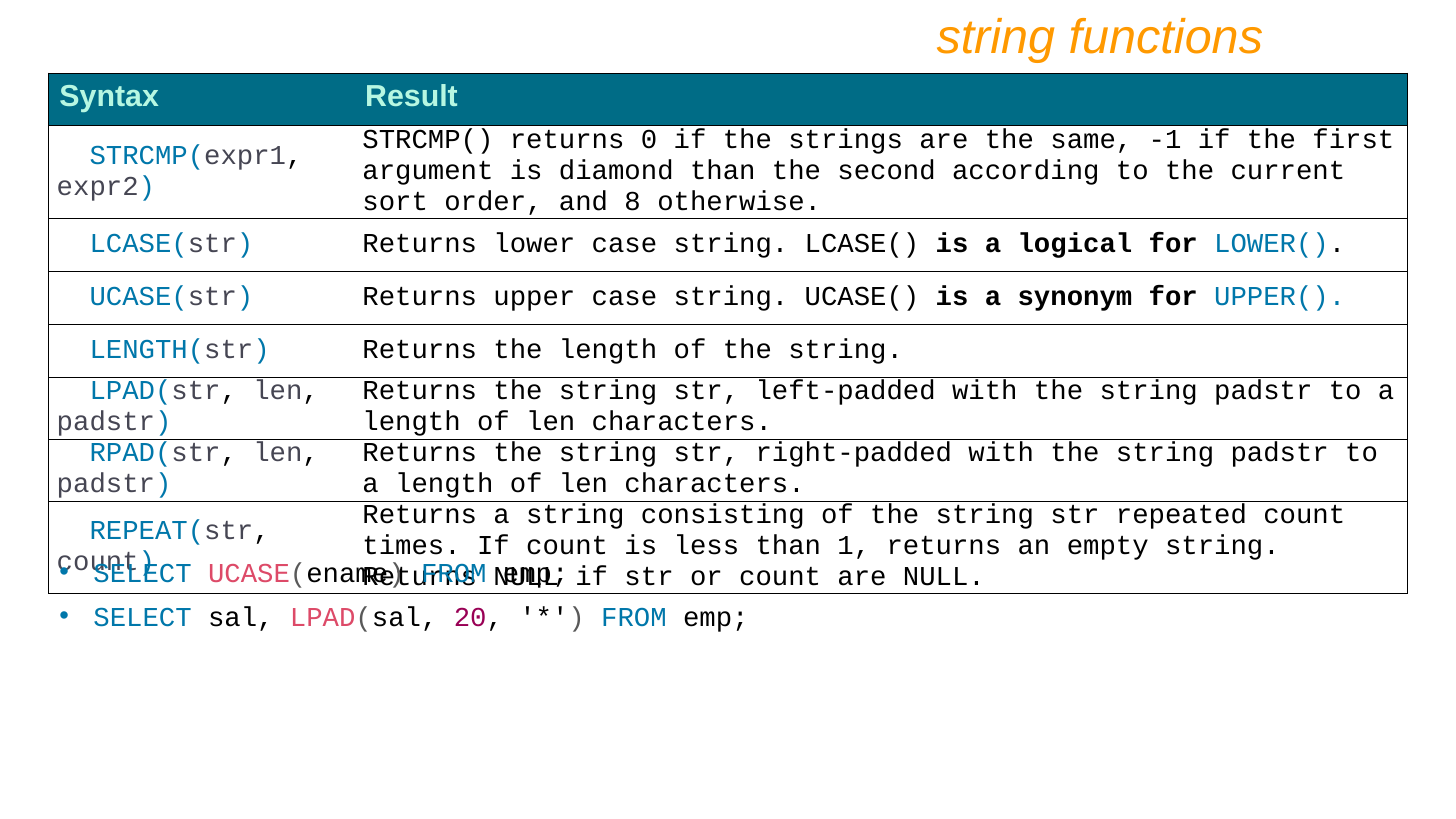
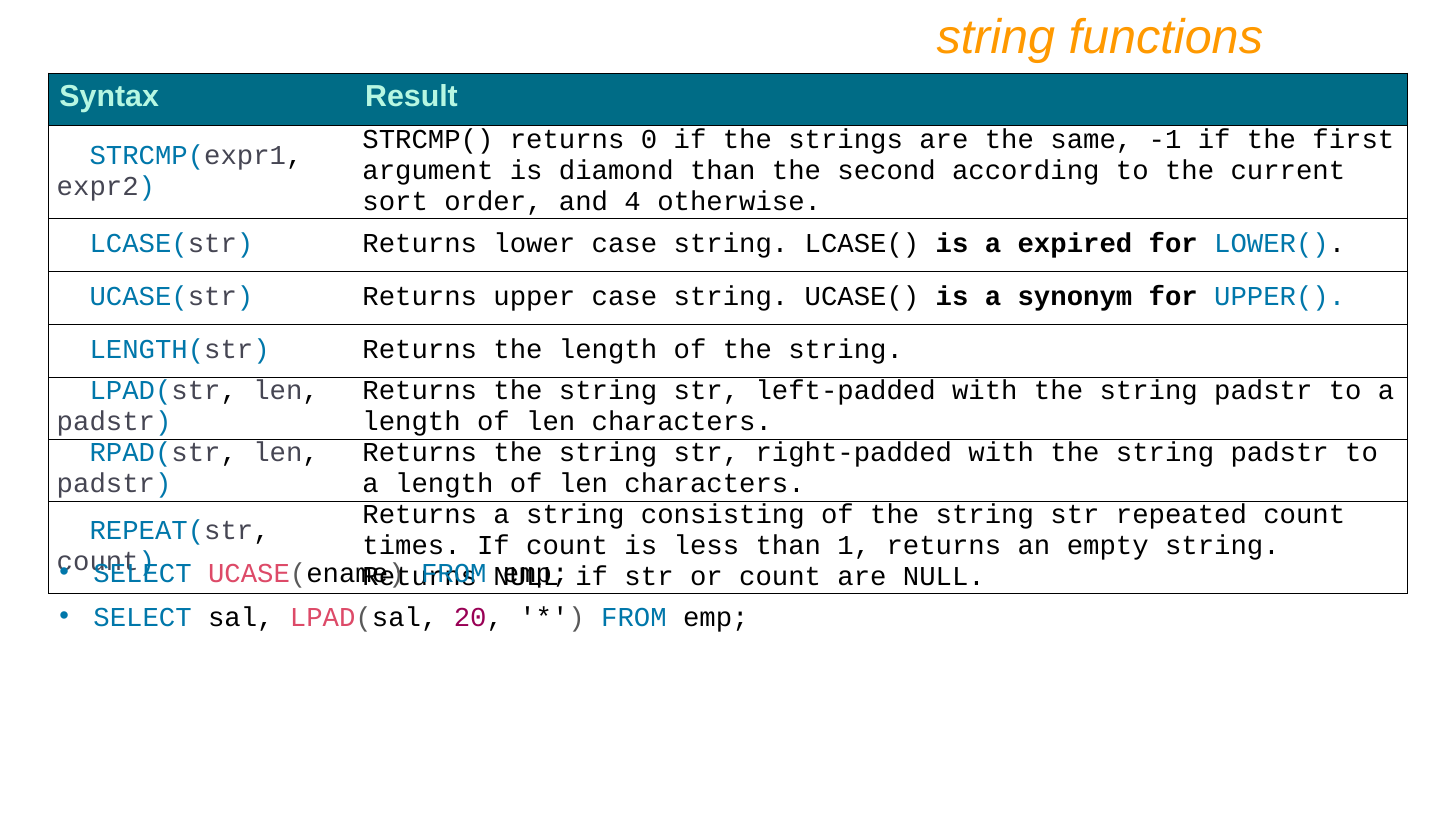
8: 8 -> 4 (633, 202)
logical: logical -> expired (1075, 243)
